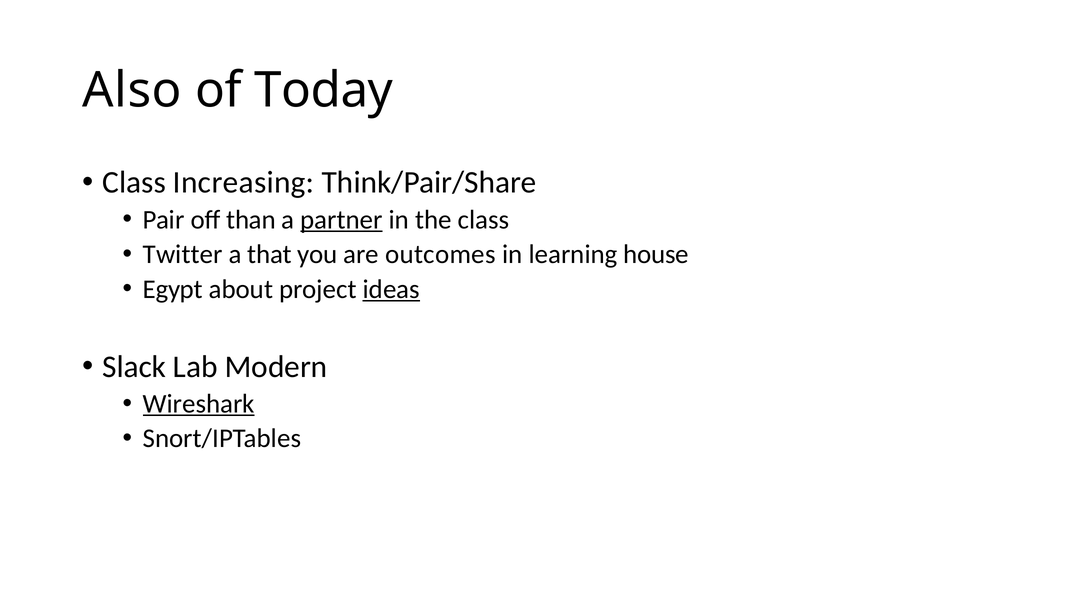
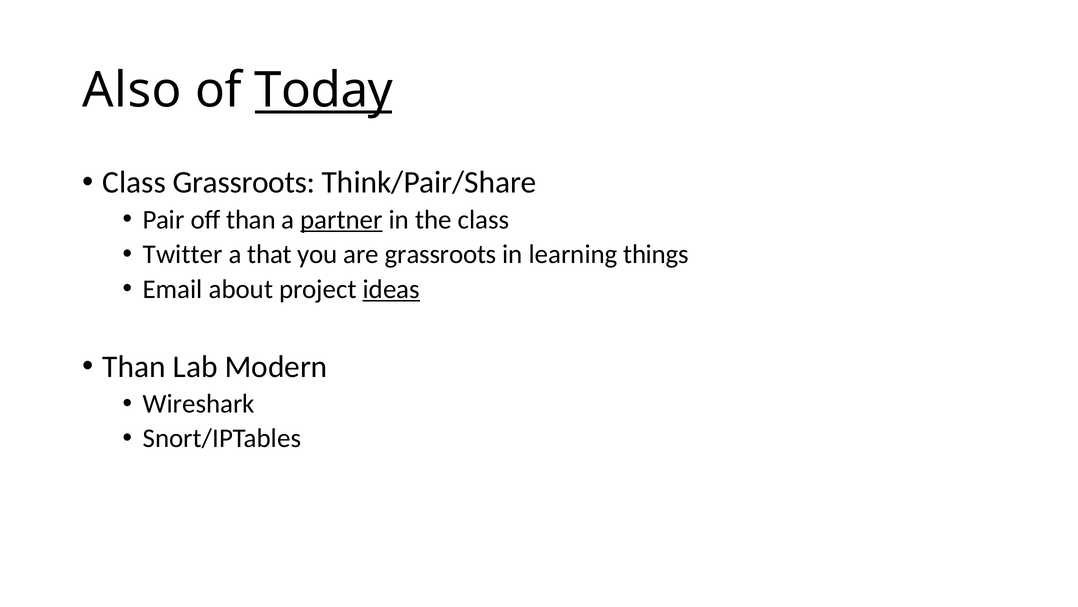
Today underline: none -> present (324, 91)
Class Increasing: Increasing -> Grassroots (244, 182)
are outcomes: outcomes -> grassroots (441, 254)
house: house -> things (656, 254)
Egypt: Egypt -> Email (173, 289)
Slack: Slack -> Than (134, 366)
Wireshark underline: present -> none (199, 403)
